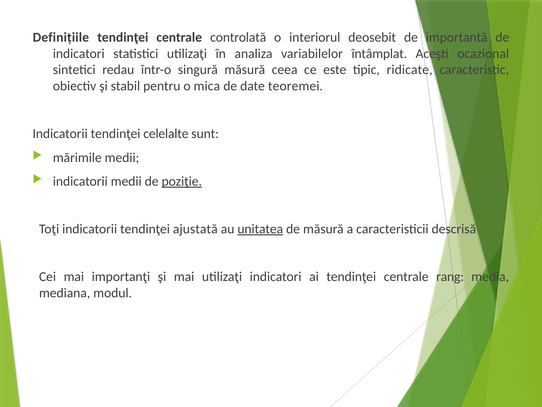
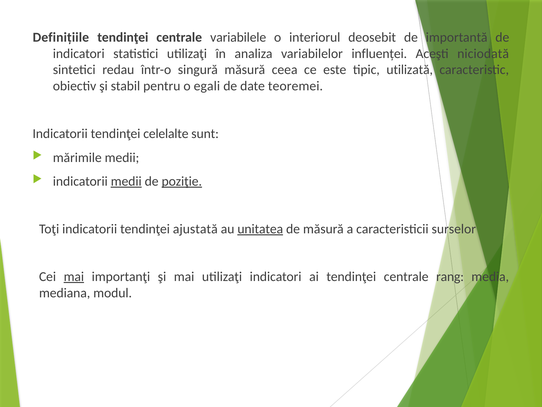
controlată: controlată -> variabilele (238, 37)
întâmplat: întâmplat -> influenței (379, 53)
ocazional: ocazional -> niciodată (483, 53)
ridicate: ridicate -> utilizată (410, 70)
mica: mica -> egali (207, 86)
medii underline: none -> present (126, 181)
descrisă: descrisă -> surselor (454, 229)
mai underline: none -> present (74, 276)
